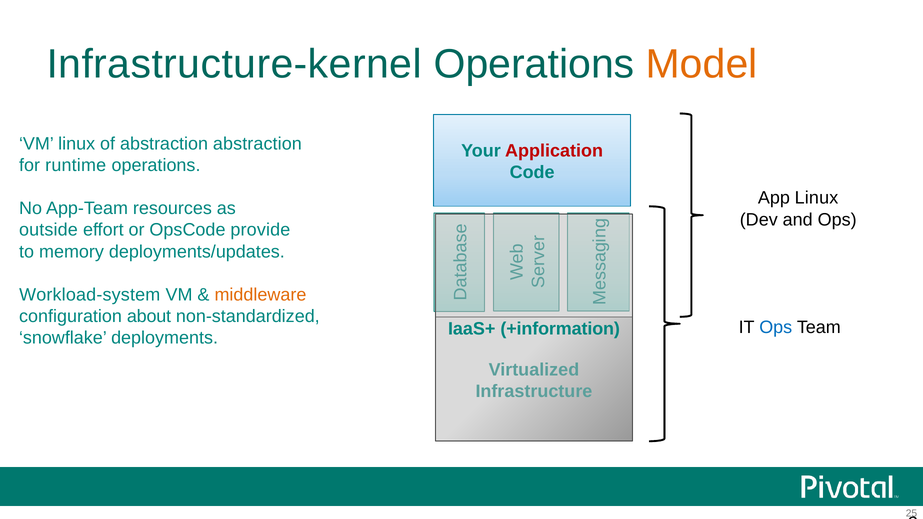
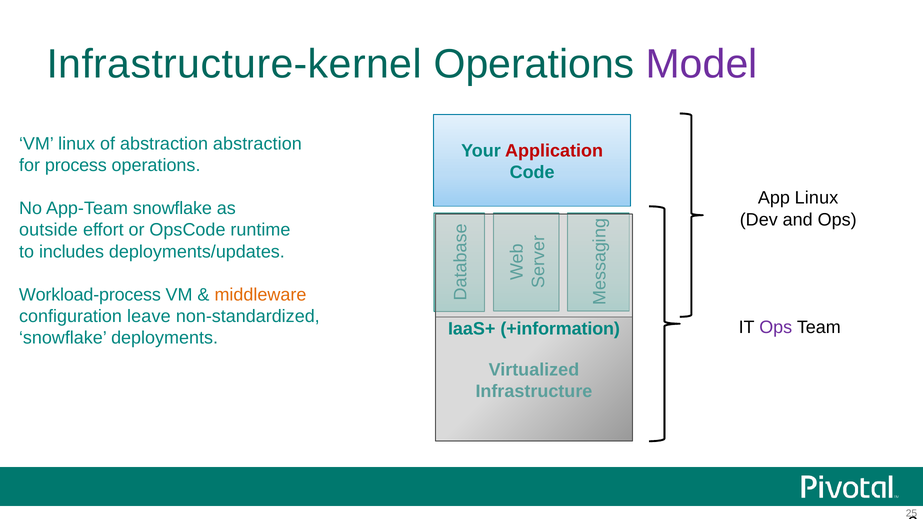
Model colour: orange -> purple (702, 64)
runtime: runtime -> process (76, 165)
App-Team resources: resources -> snowflake (172, 209)
provide: provide -> runtime (260, 230)
memory: memory -> includes (72, 252)
Workload-system: Workload-system -> Workload-process (90, 295)
about: about -> leave (149, 316)
Ops colour: blue -> purple (776, 328)
